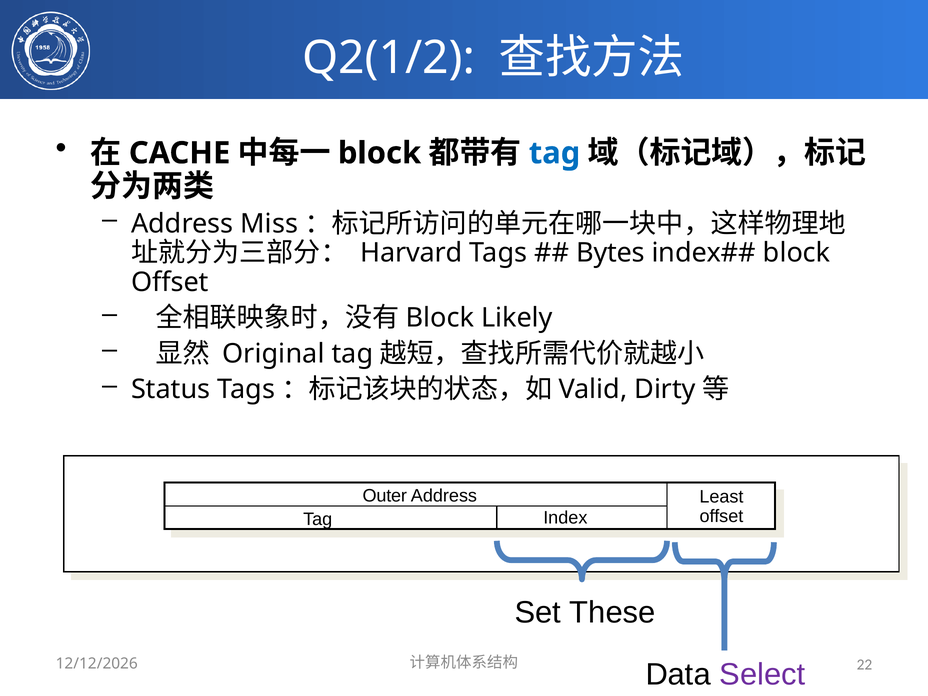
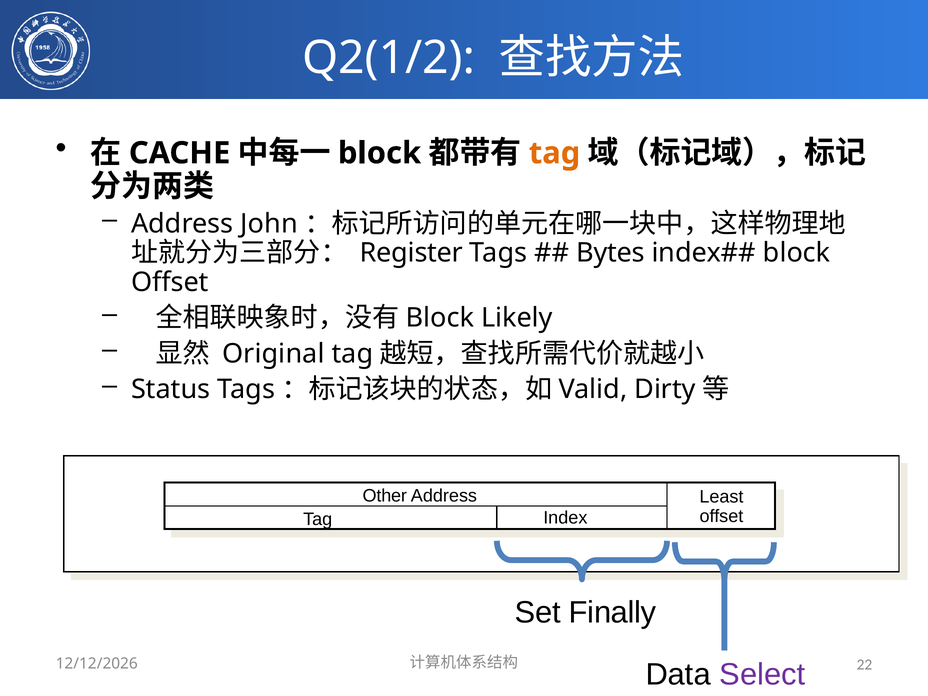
tag colour: blue -> orange (555, 153)
Miss: Miss -> John (269, 224)
Harvard: Harvard -> Register (411, 253)
Outer: Outer -> Other (385, 496)
These: These -> Finally (613, 612)
